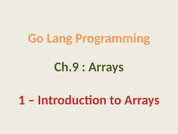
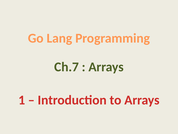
Ch.9: Ch.9 -> Ch.7 (67, 67)
